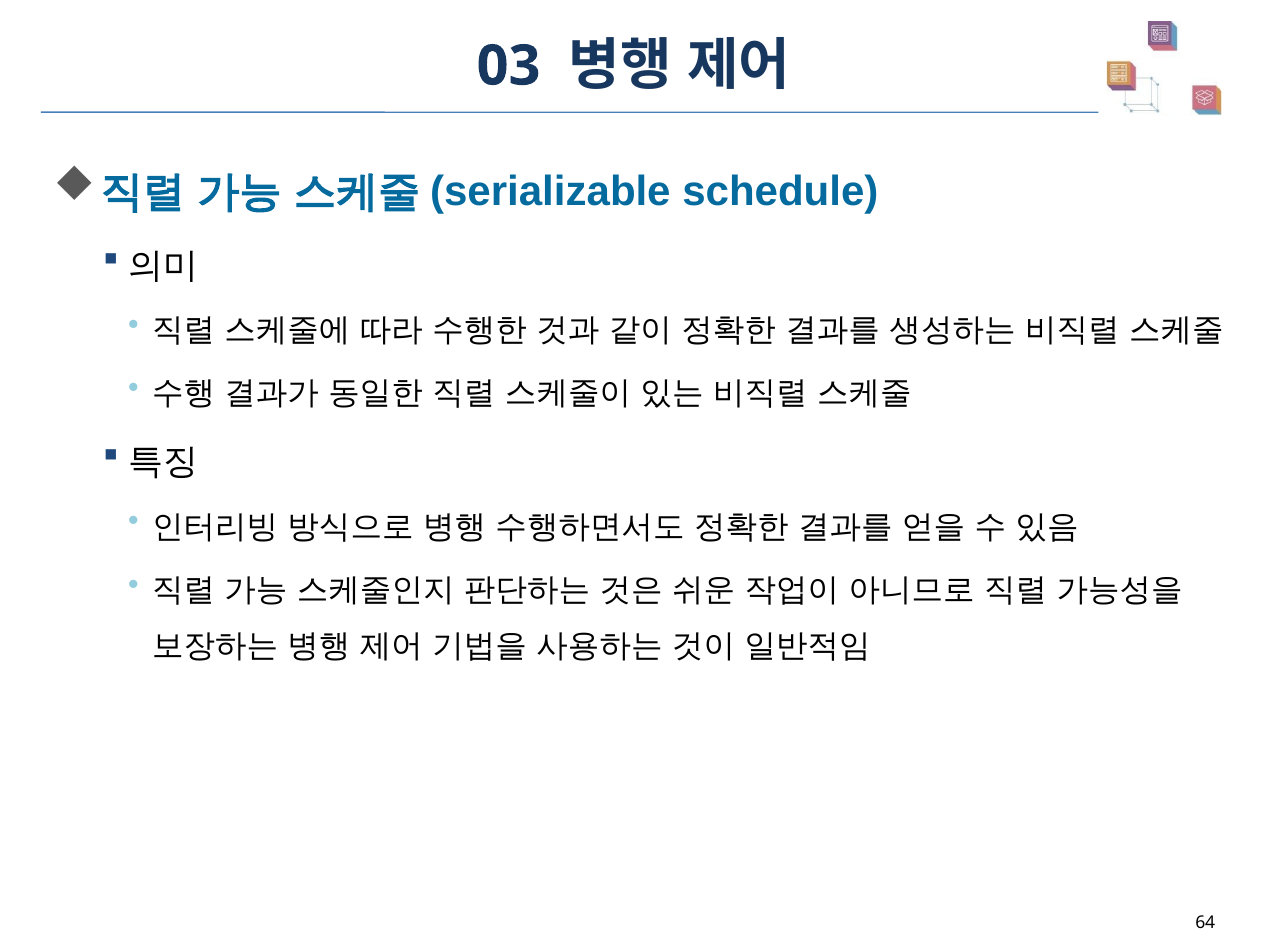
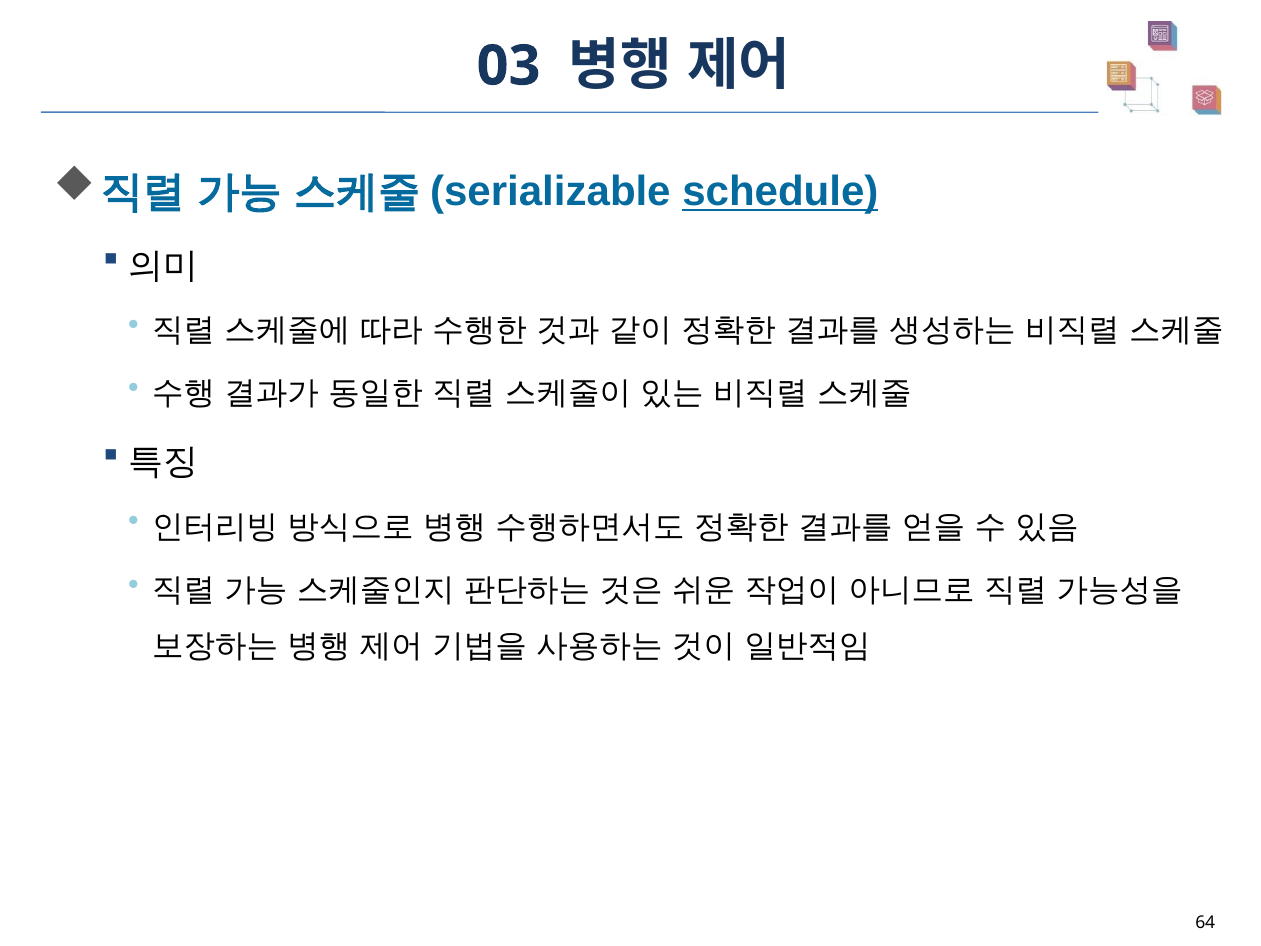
schedule underline: none -> present (780, 192)
